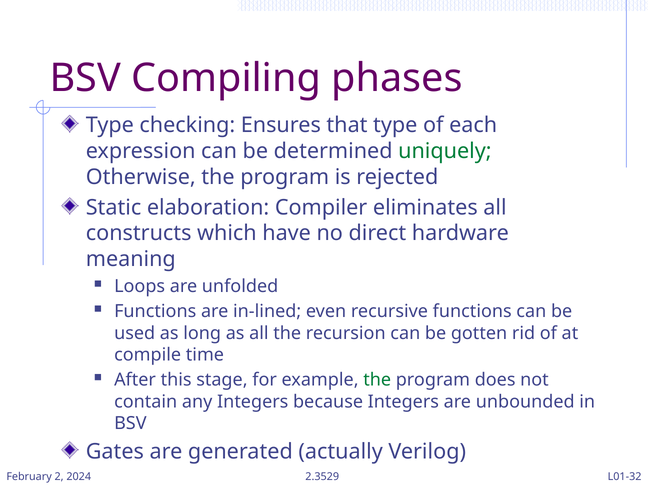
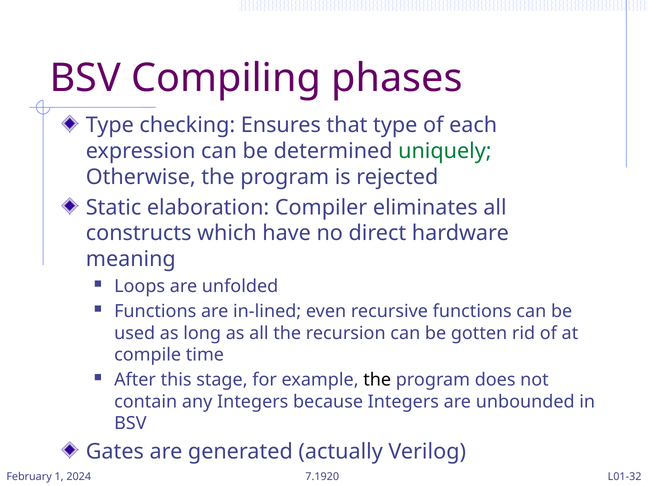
the colour: green -> black (377, 380)
2: 2 -> 1 (59, 477)
2.3529: 2.3529 -> 7.1920 (322, 477)
